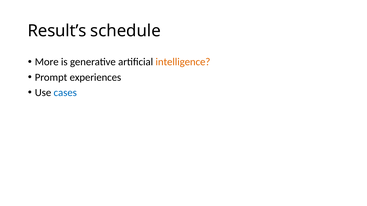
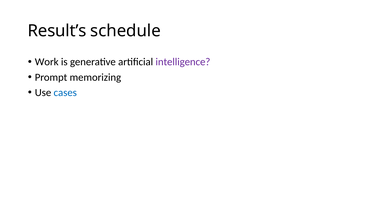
More: More -> Work (47, 62)
intelligence colour: orange -> purple (183, 62)
experiences: experiences -> memorizing (95, 77)
